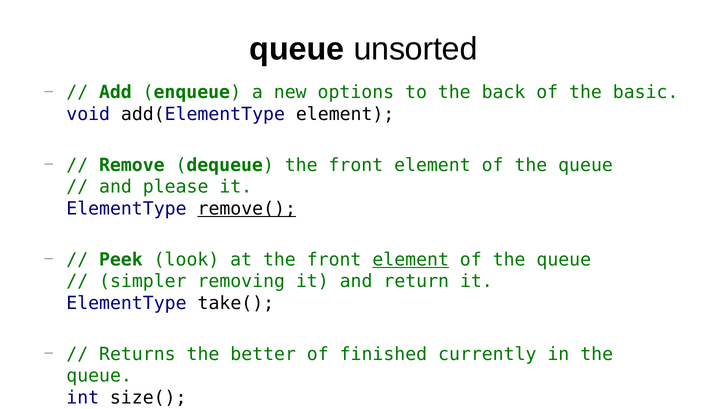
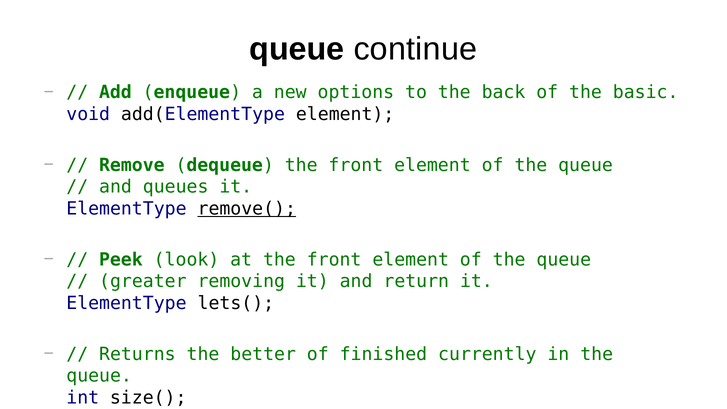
unsorted: unsorted -> continue (415, 49)
please: please -> queues (176, 187)
element underline: present -> none (411, 260)
simpler: simpler -> greater (143, 281)
take(: take( -> lets( (236, 303)
